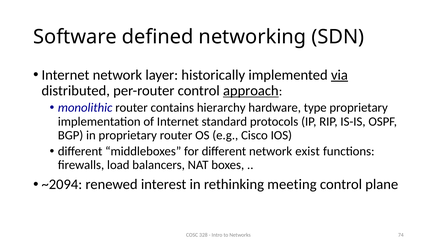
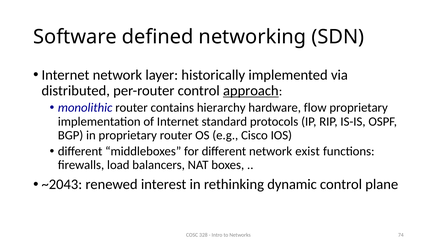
via underline: present -> none (339, 75)
type: type -> flow (315, 108)
~2094: ~2094 -> ~2043 (62, 184)
meeting: meeting -> dynamic (292, 184)
